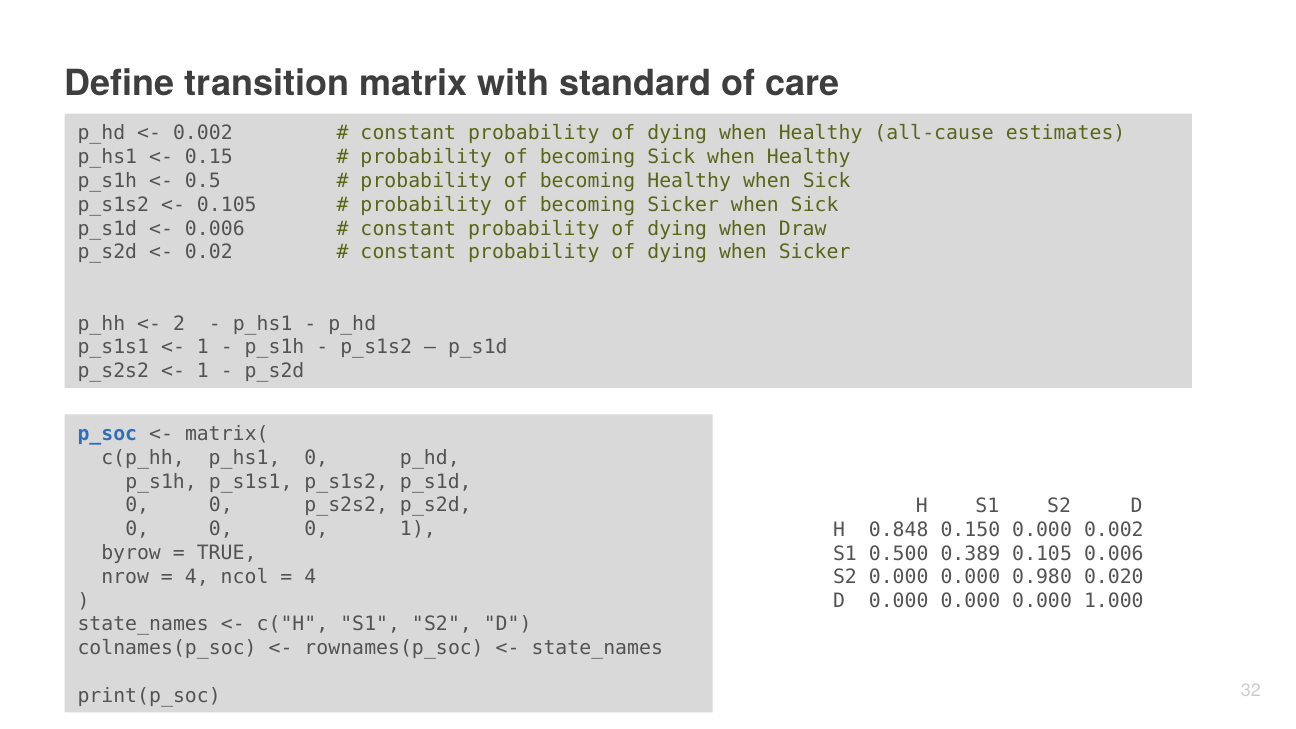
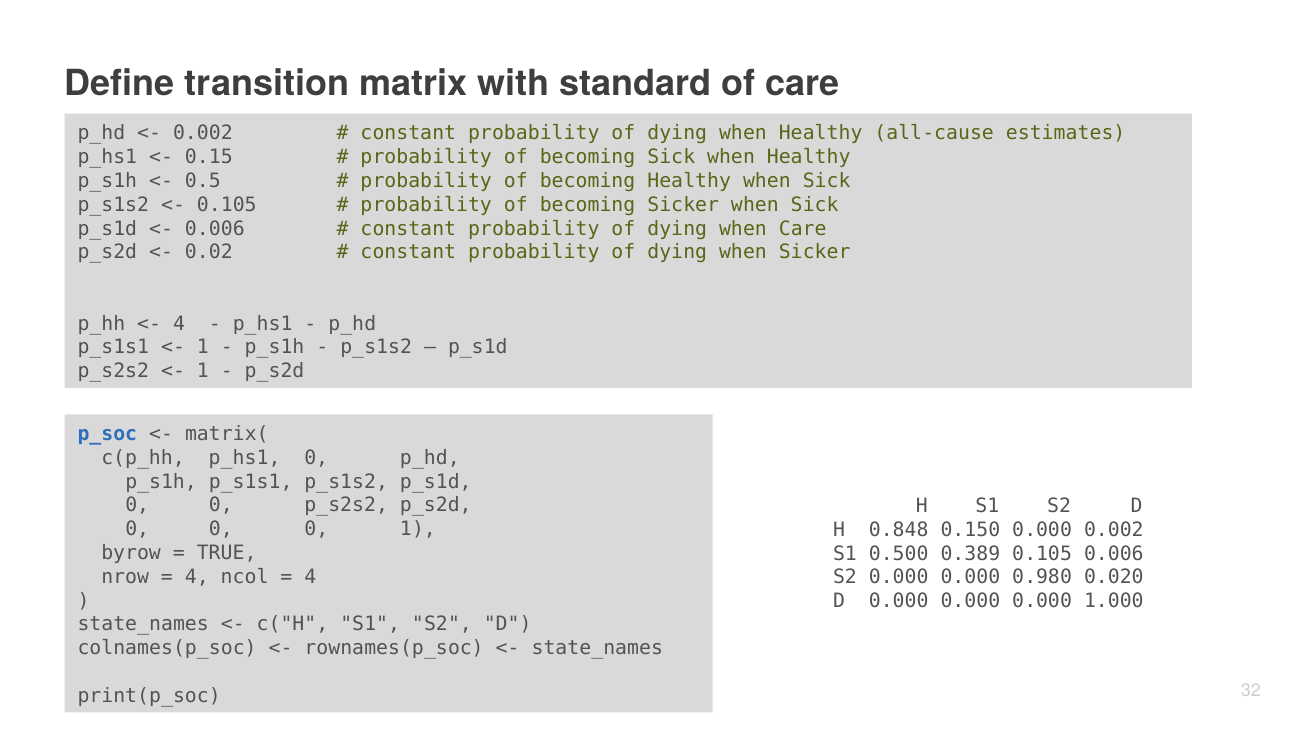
when Draw: Draw -> Care (803, 228)
2: 2 -> 4 (179, 324)
